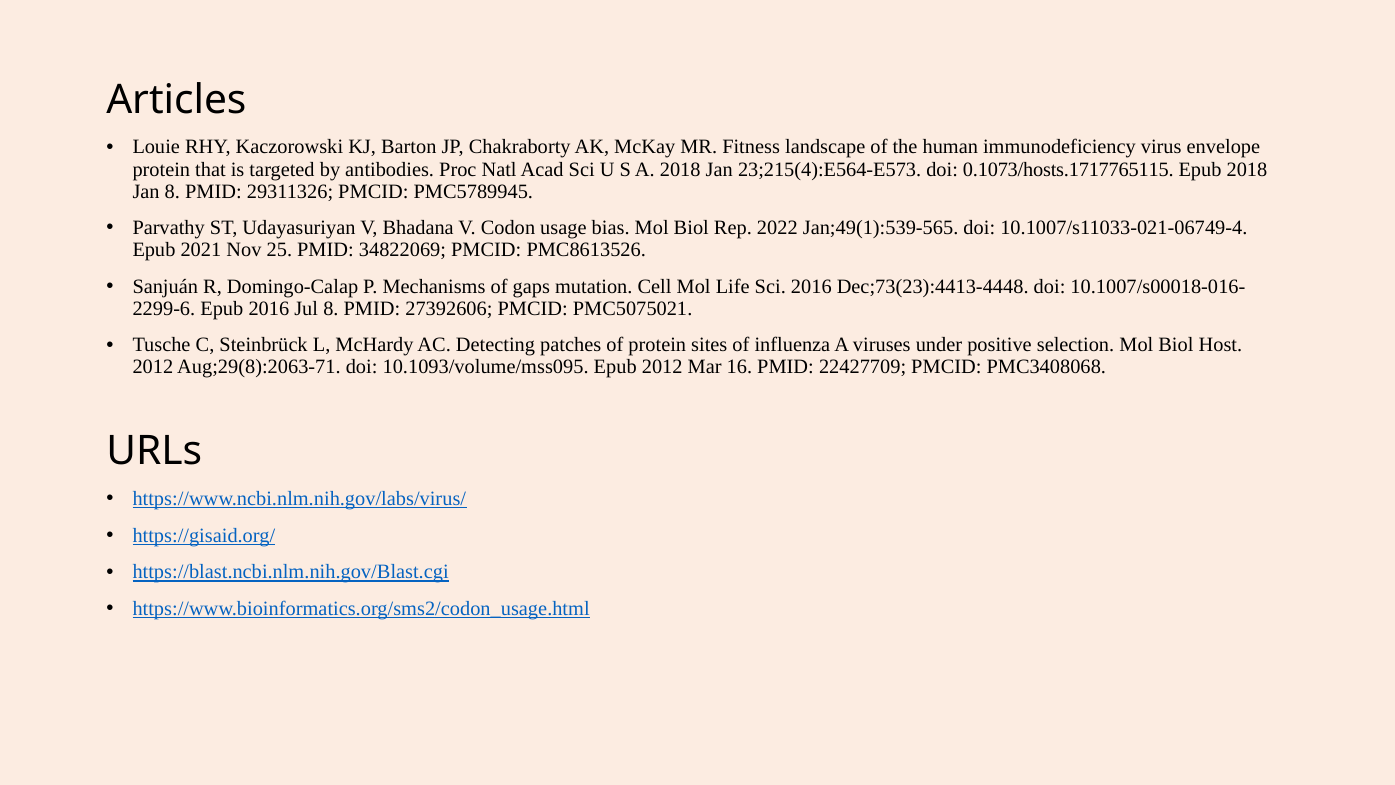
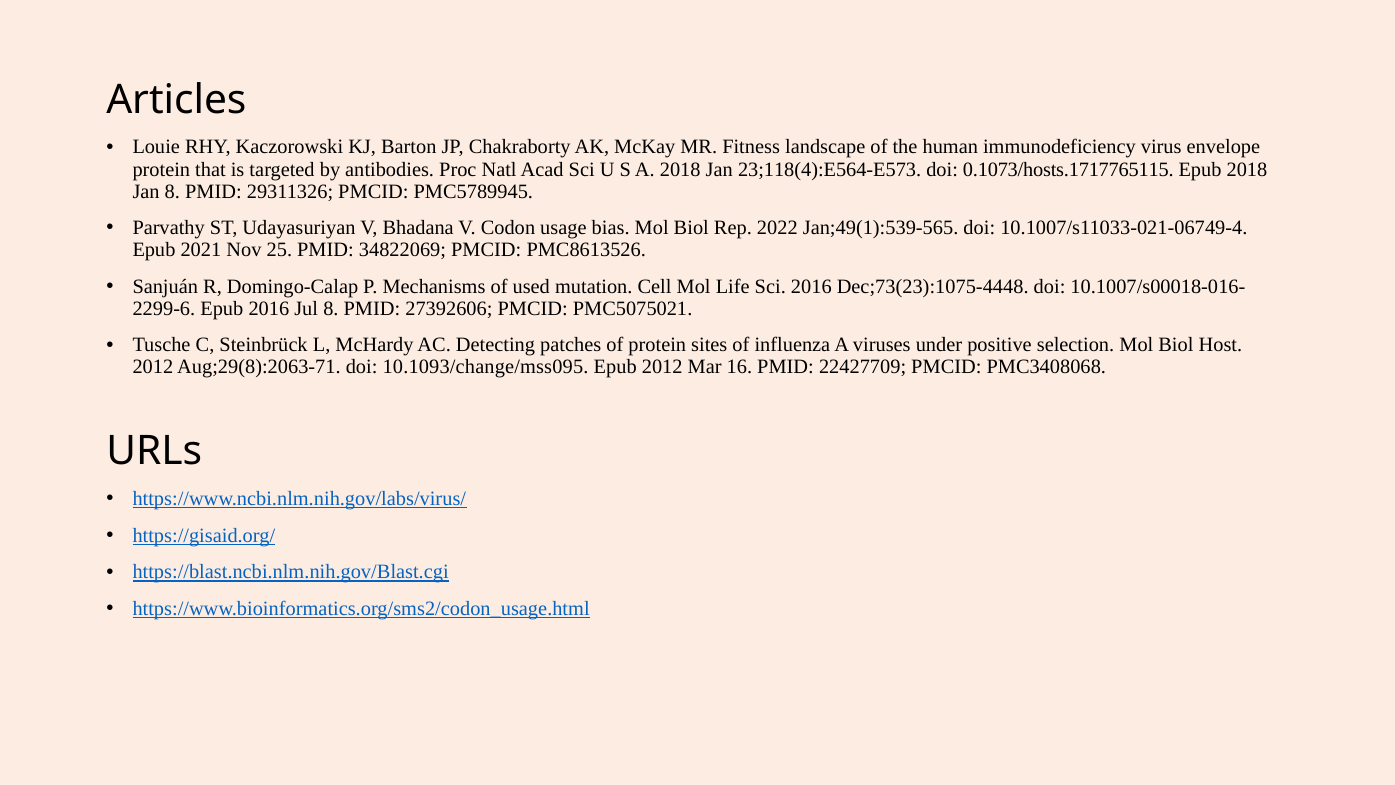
23;215(4):E564-E573: 23;215(4):E564-E573 -> 23;118(4):E564-E573 (830, 169)
gaps: gaps -> used (531, 286)
Dec;73(23):4413-4448: Dec;73(23):4413-4448 -> Dec;73(23):1075-4448 (933, 286)
10.1093/volume/mss095: 10.1093/volume/mss095 -> 10.1093/change/mss095 (486, 367)
